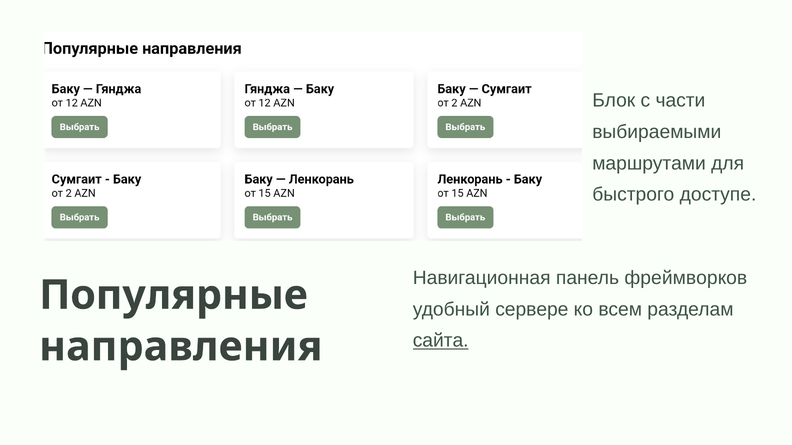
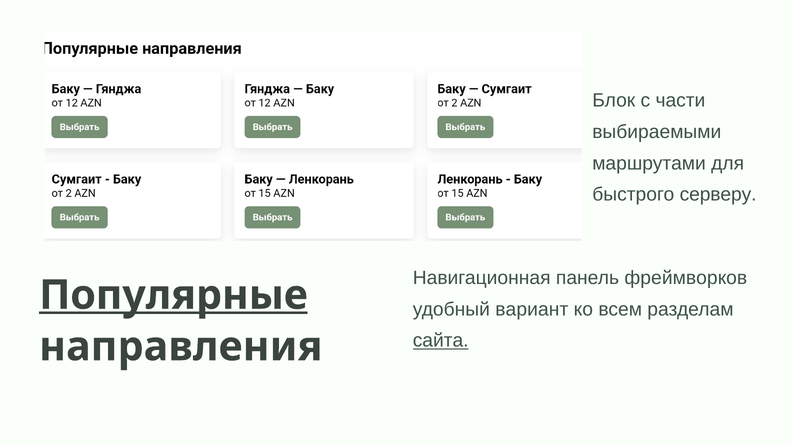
доступе: доступе -> серверу (718, 195)
Популярные underline: none -> present (173, 296)
сервере: сервере -> вариант (532, 310)
